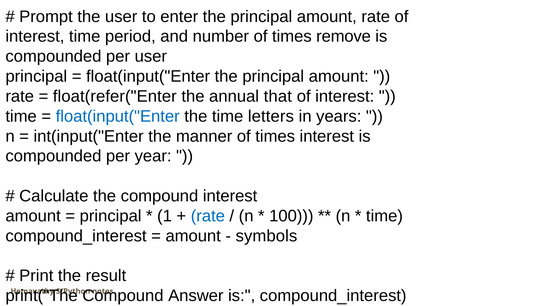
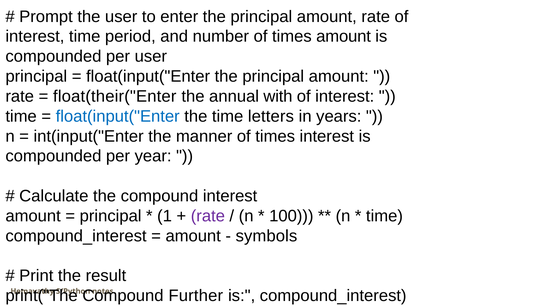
times remove: remove -> amount (344, 37)
float(refer("Enter: float(refer("Enter -> float(their("Enter (115, 96)
that: that -> with (278, 96)
rate colour: blue -> purple (208, 216)
Answer: Answer -> Further (196, 296)
